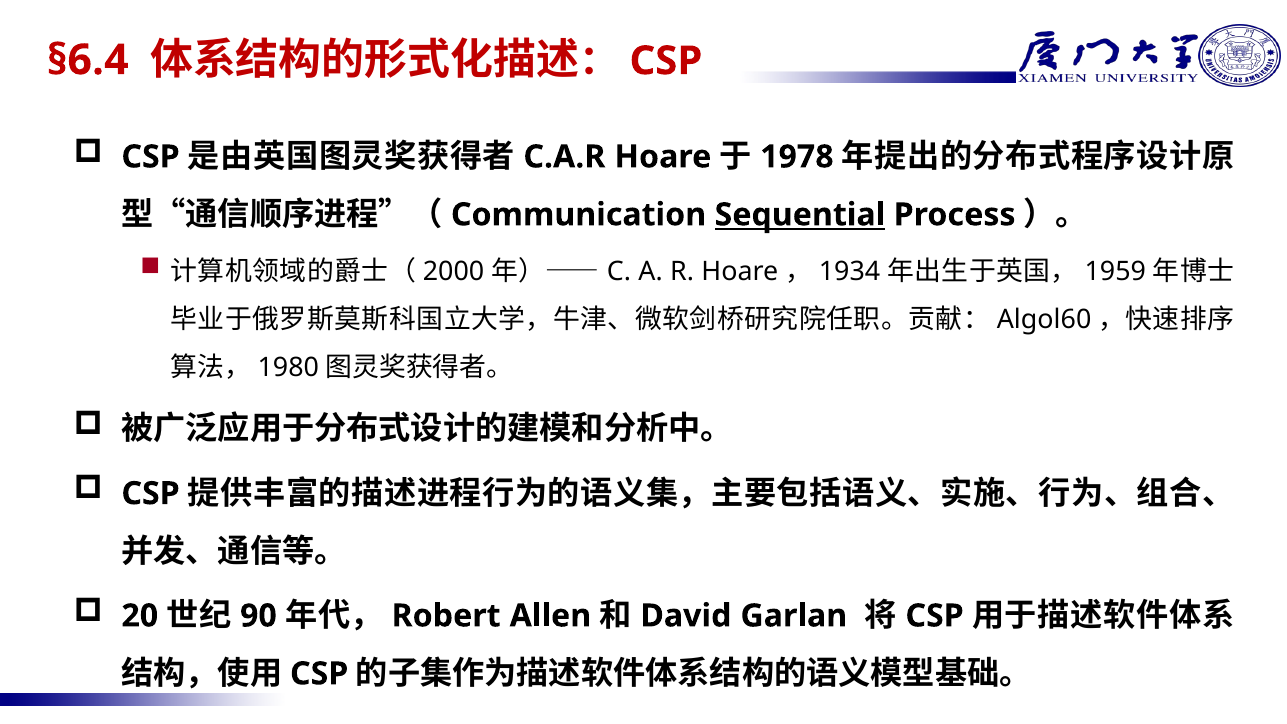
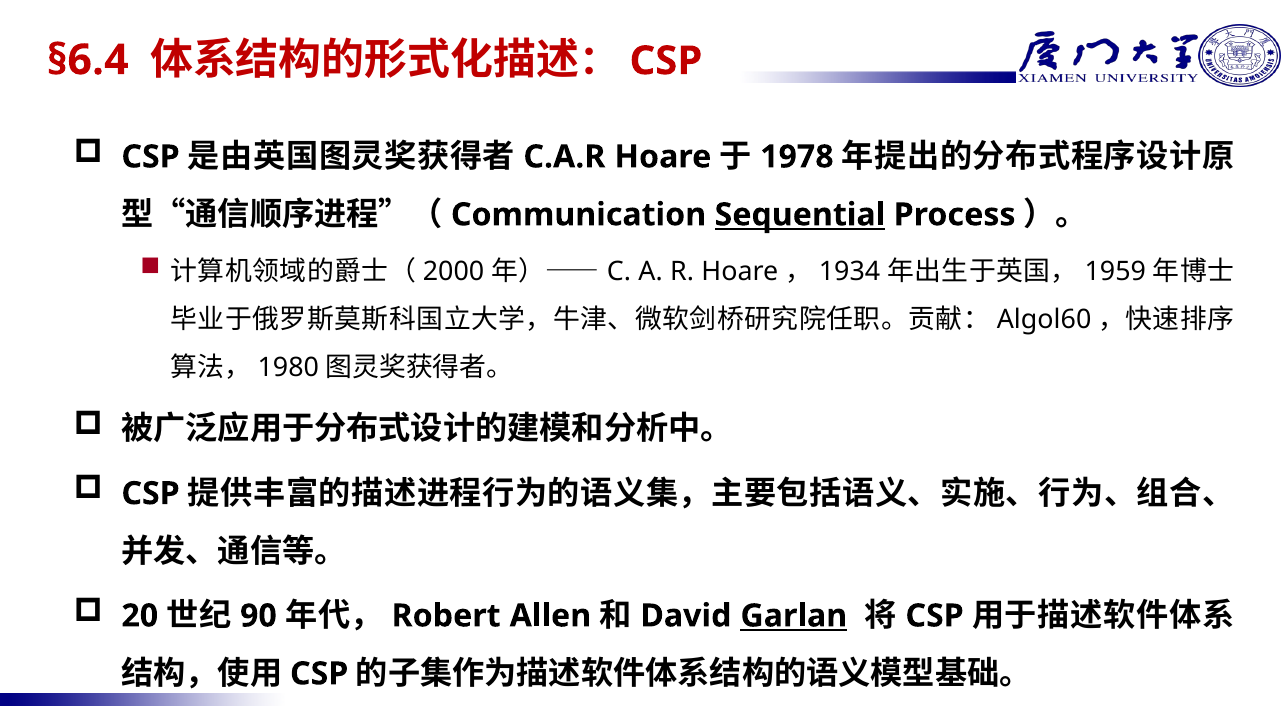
Garlan underline: none -> present (794, 616)
